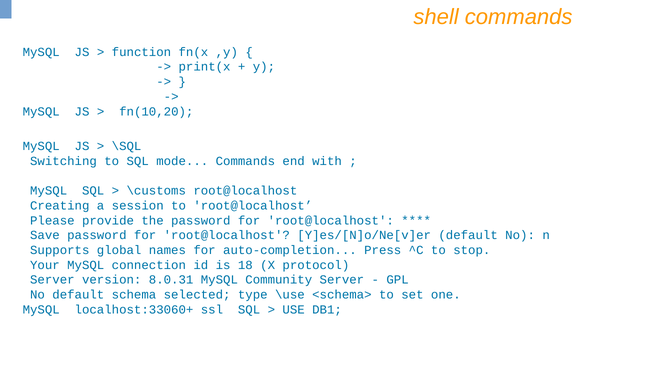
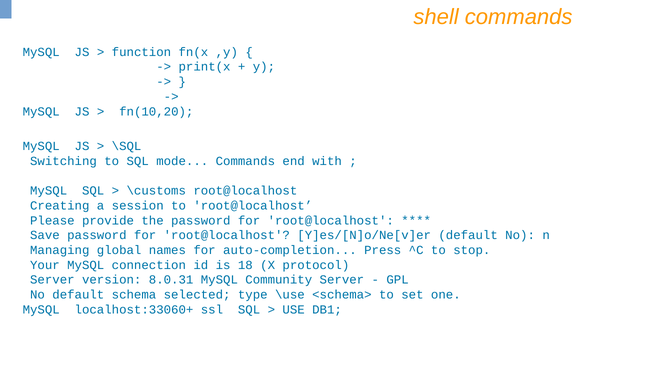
Supports: Supports -> Managing (60, 250)
